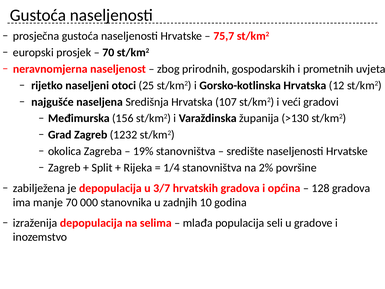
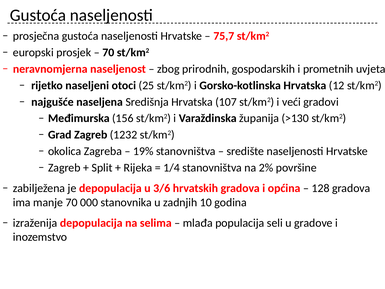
3/7: 3/7 -> 3/6 (162, 188)
